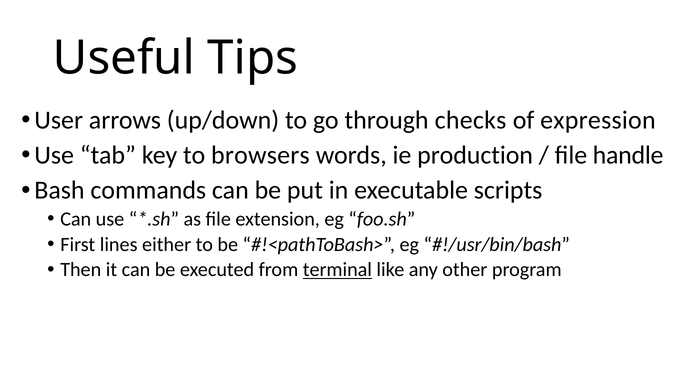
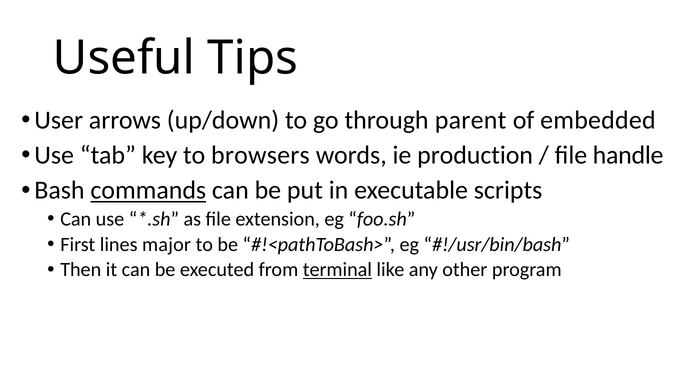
checks: checks -> parent (471, 120)
expression: expression -> embedded (598, 120)
commands underline: none -> present (148, 191)
either: either -> major (167, 245)
